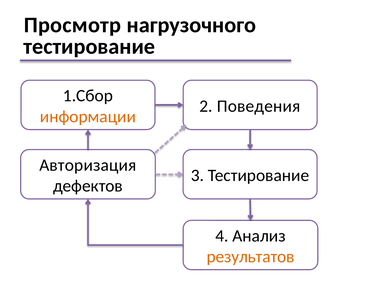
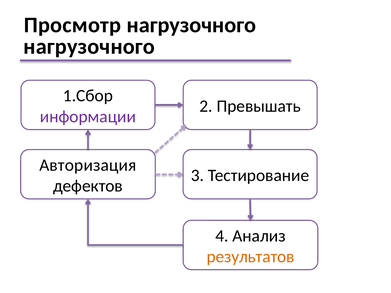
тестирование: тестирование -> нагрузочного (89, 47)
Поведения: Поведения -> Превышать (259, 106)
информации colour: orange -> purple (88, 117)
